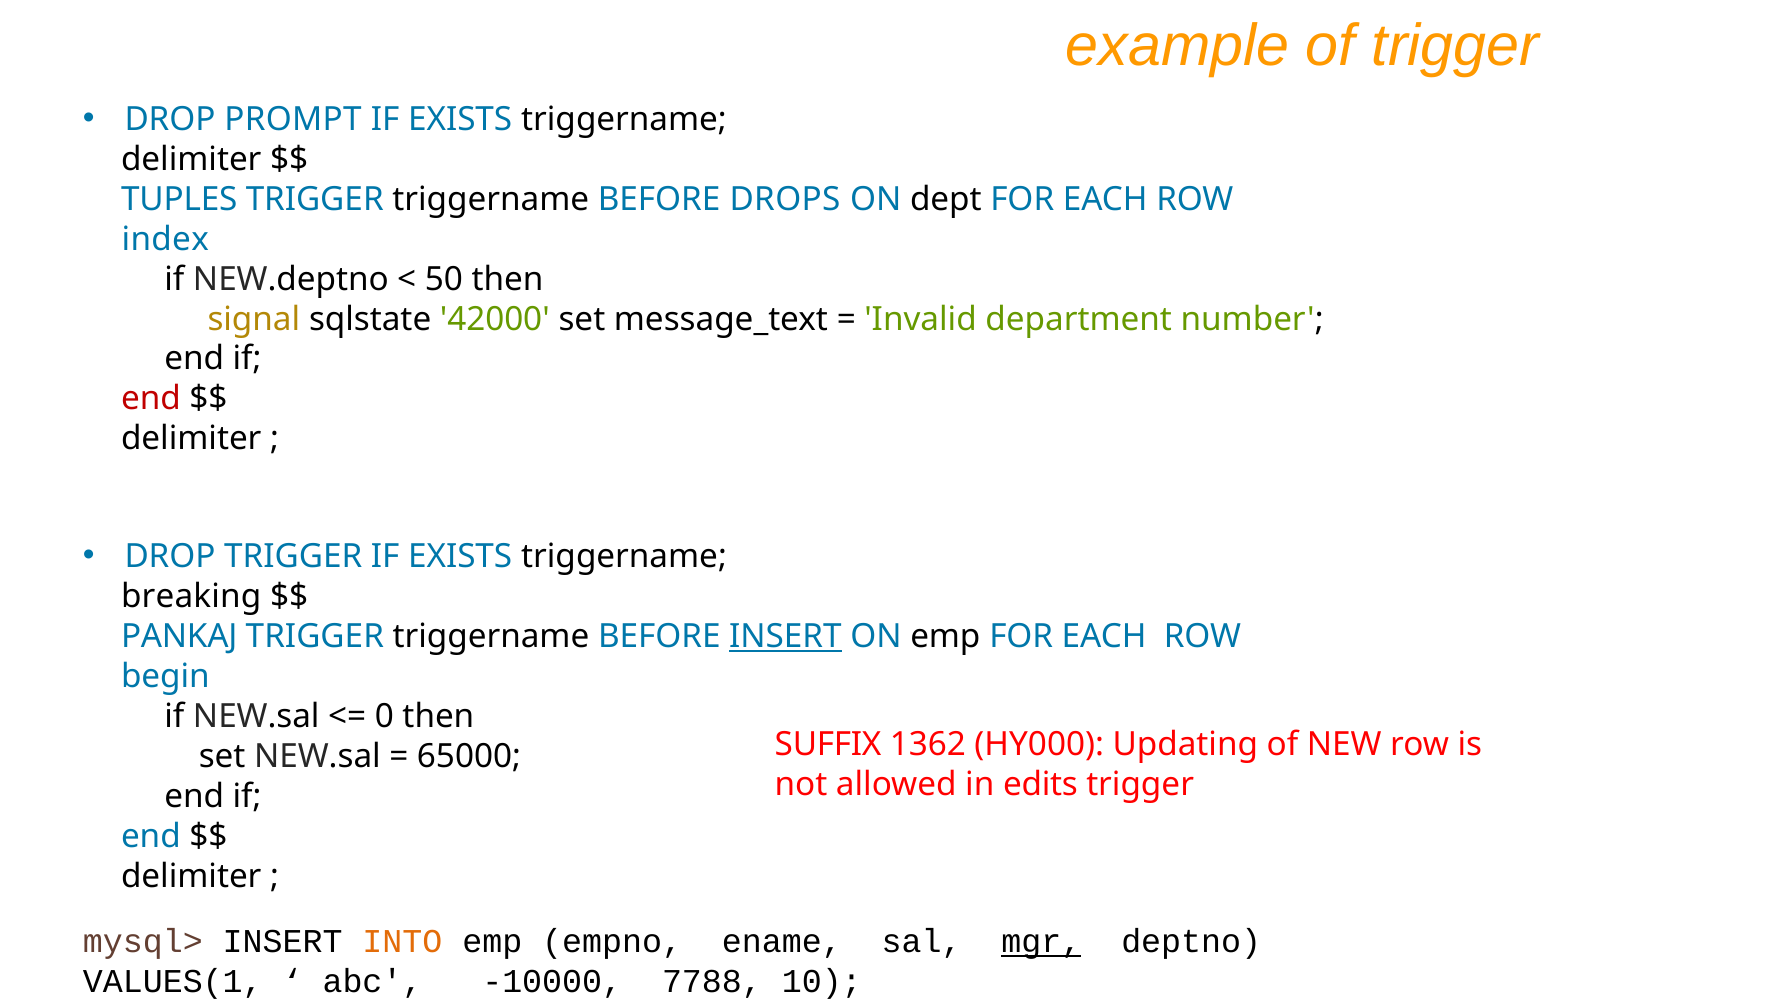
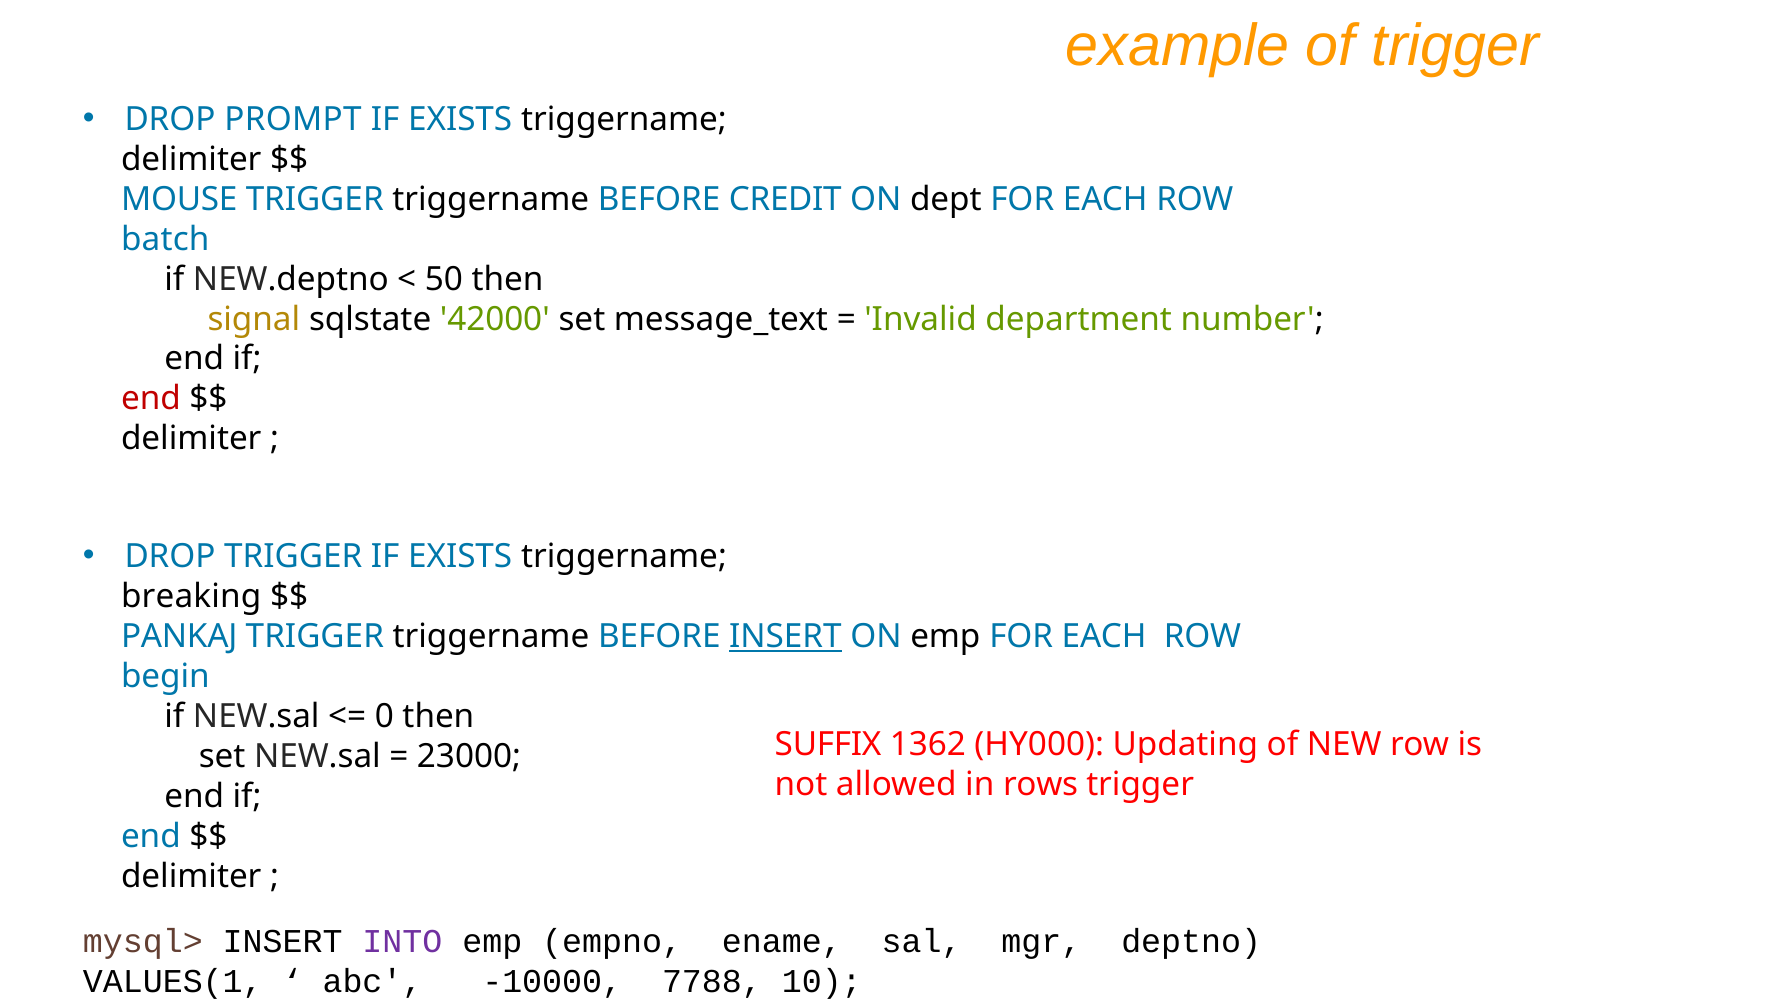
TUPLES: TUPLES -> MOUSE (179, 199)
DROPS: DROPS -> CREDIT (785, 199)
index: index -> batch (165, 239)
65000: 65000 -> 23000 (469, 756)
edits: edits -> rows (1041, 784)
INTO colour: orange -> purple (402, 941)
mgr underline: present -> none (1041, 941)
